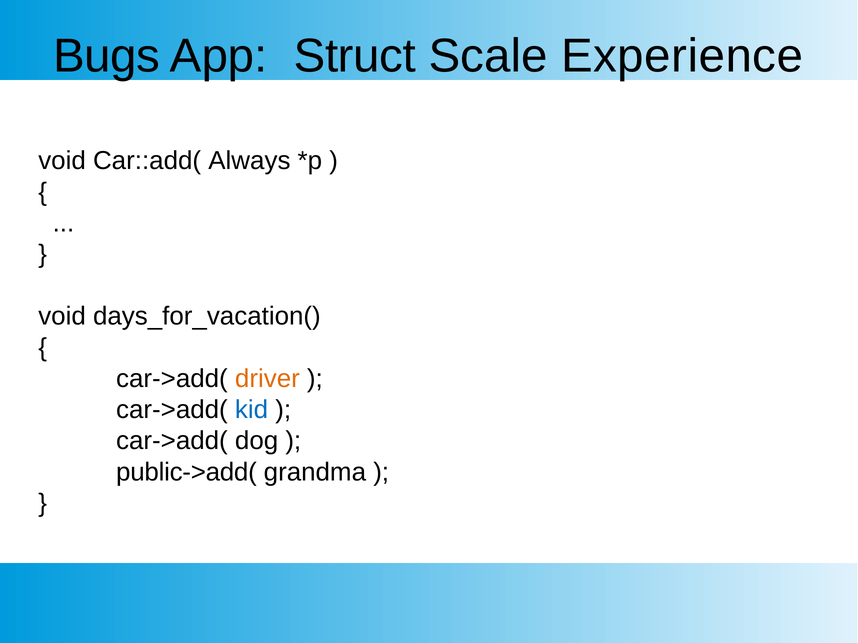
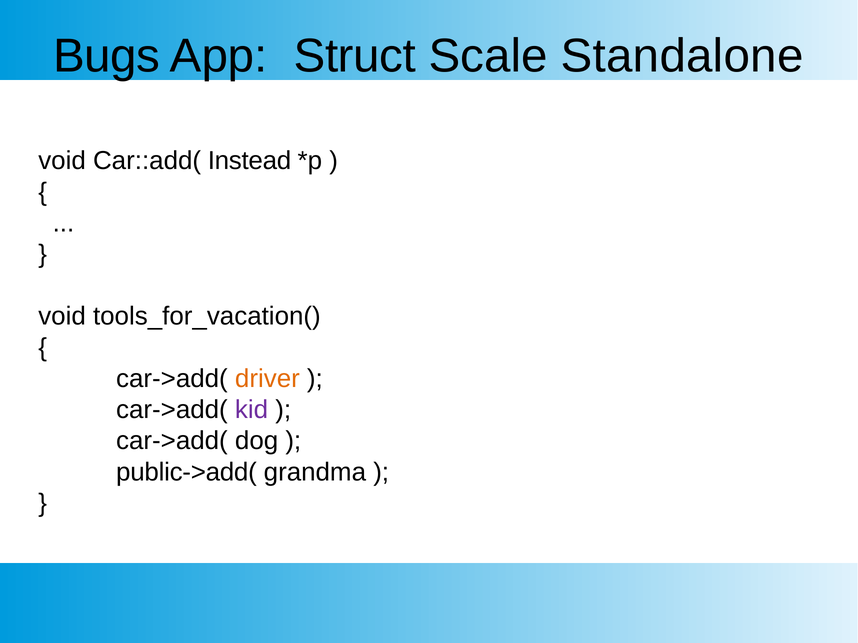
Experience: Experience -> Standalone (682, 56)
Always: Always -> Instead (250, 161)
days_for_vacation(: days_for_vacation( -> tools_for_vacation( (207, 317)
kid colour: blue -> purple (252, 410)
